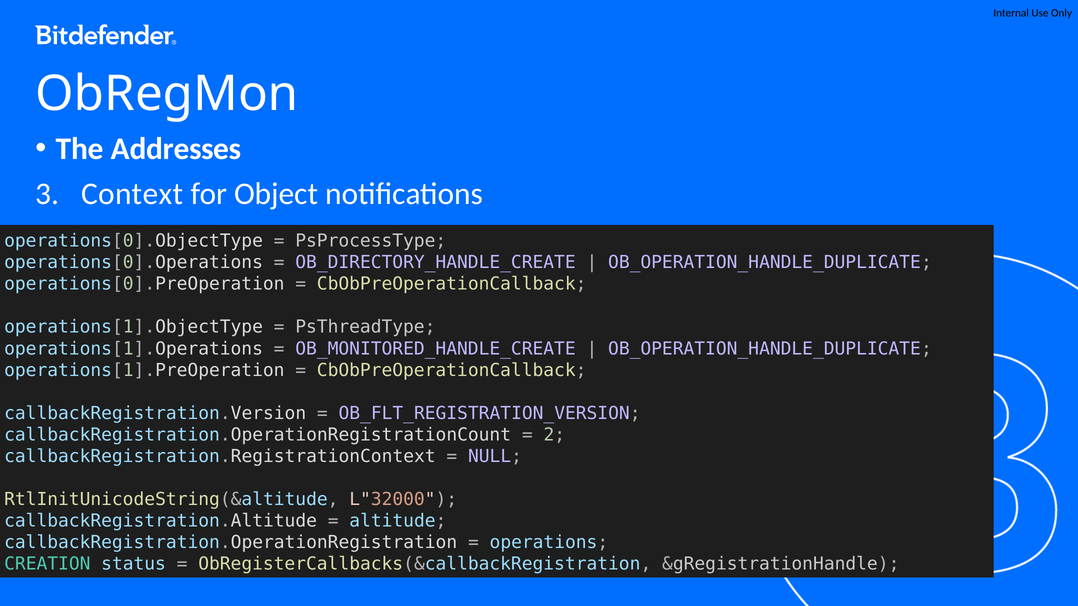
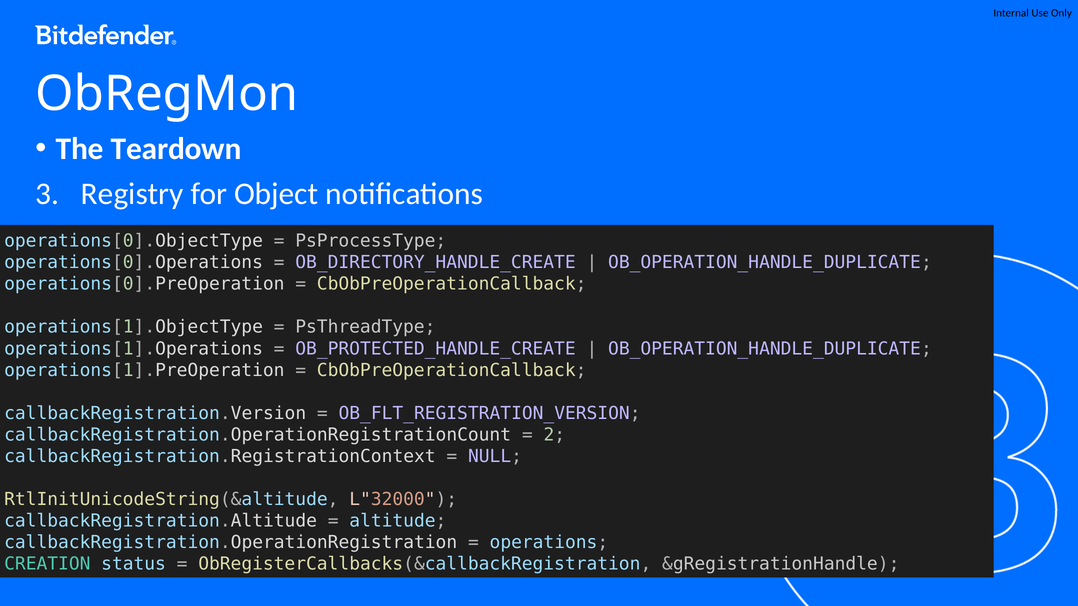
Addresses: Addresses -> Teardown (176, 149)
Context: Context -> Registry (132, 194)
OB_MONITORED_HANDLE_CREATE: OB_MONITORED_HANDLE_CREATE -> OB_PROTECTED_HANDLE_CREATE (436, 349)
